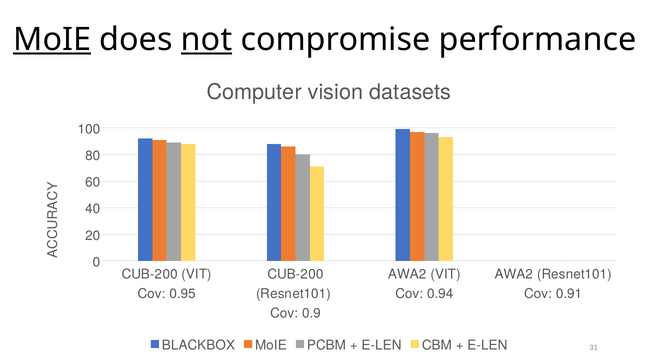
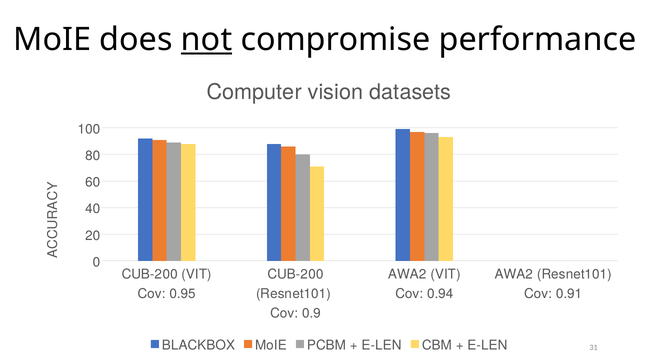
MoIE underline: present -> none (52, 39)
